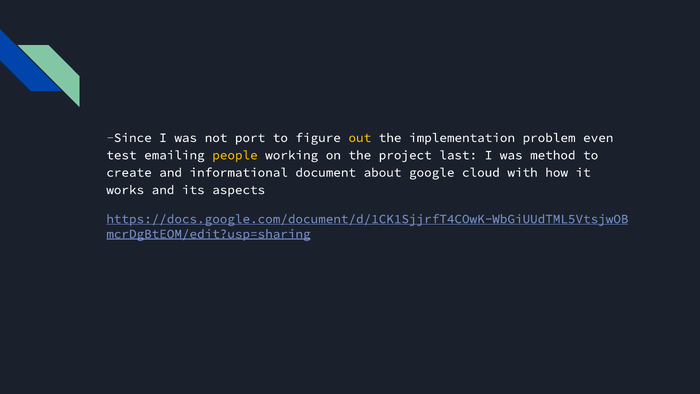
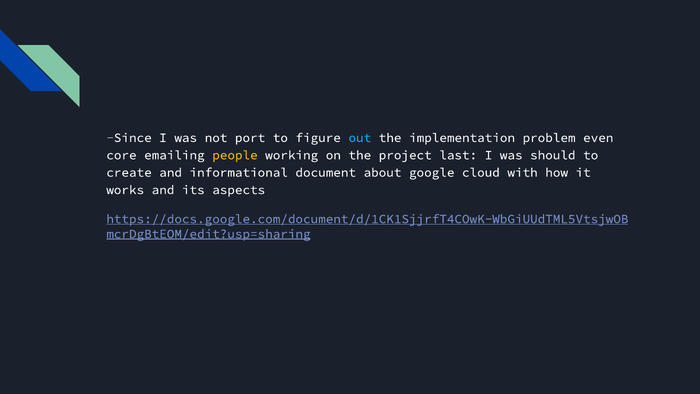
out colour: yellow -> light blue (360, 138)
test: test -> core (121, 155)
method: method -> should (553, 155)
